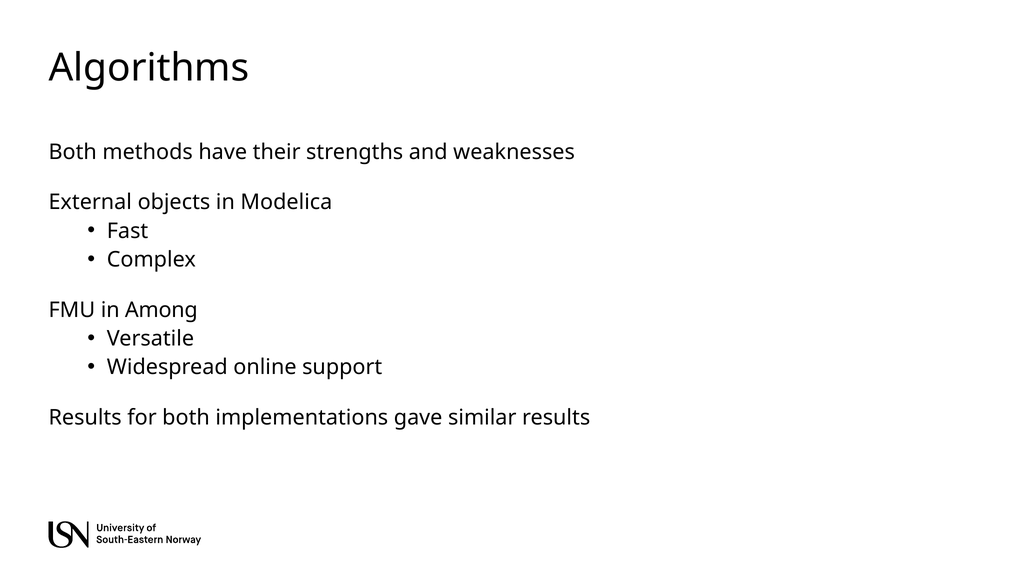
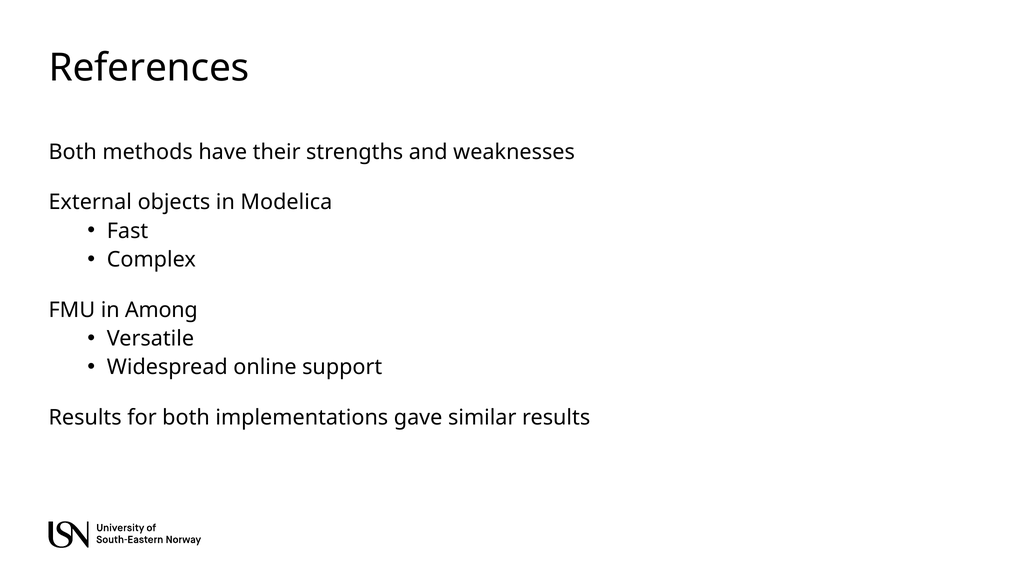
Algorithms: Algorithms -> References (149, 68)
